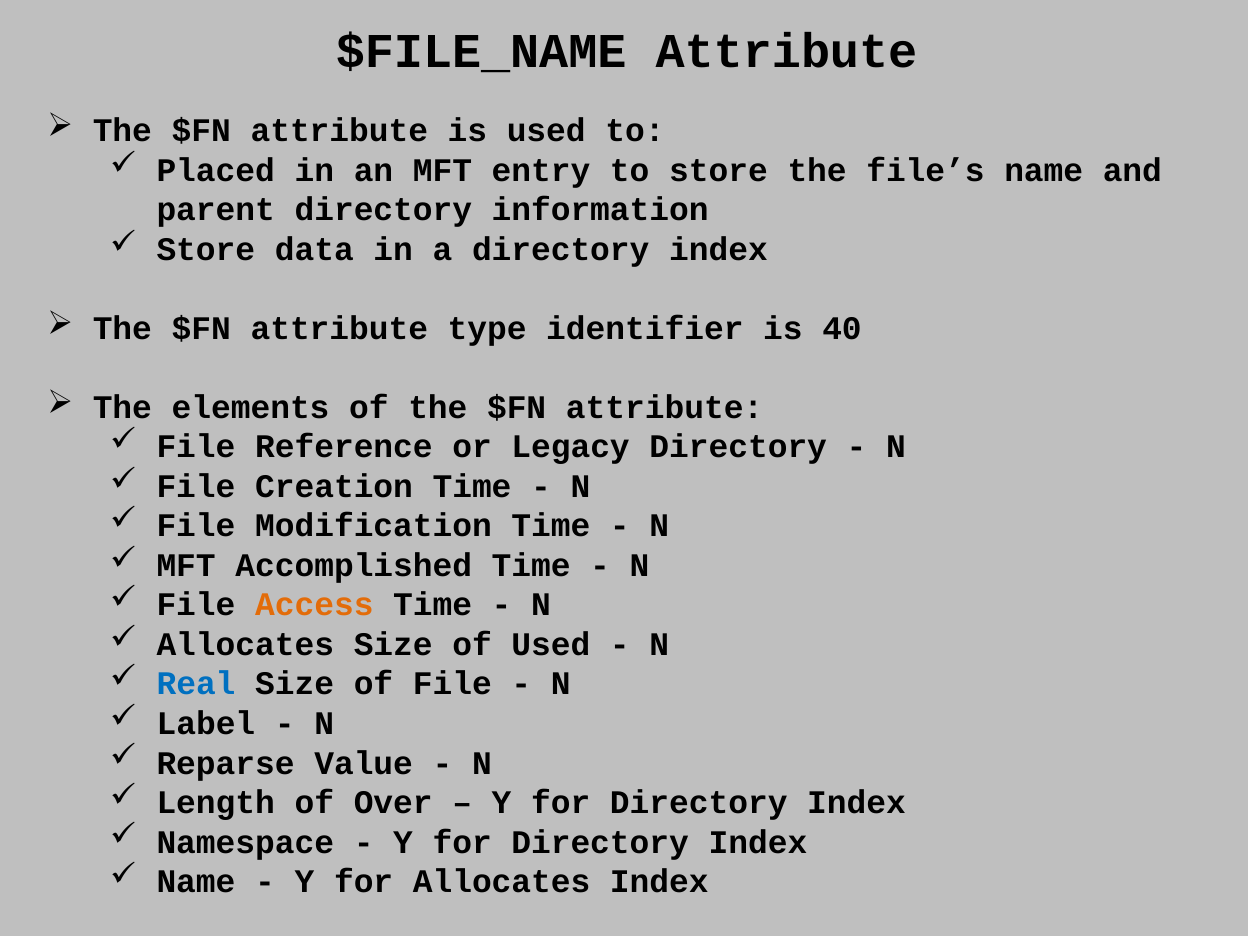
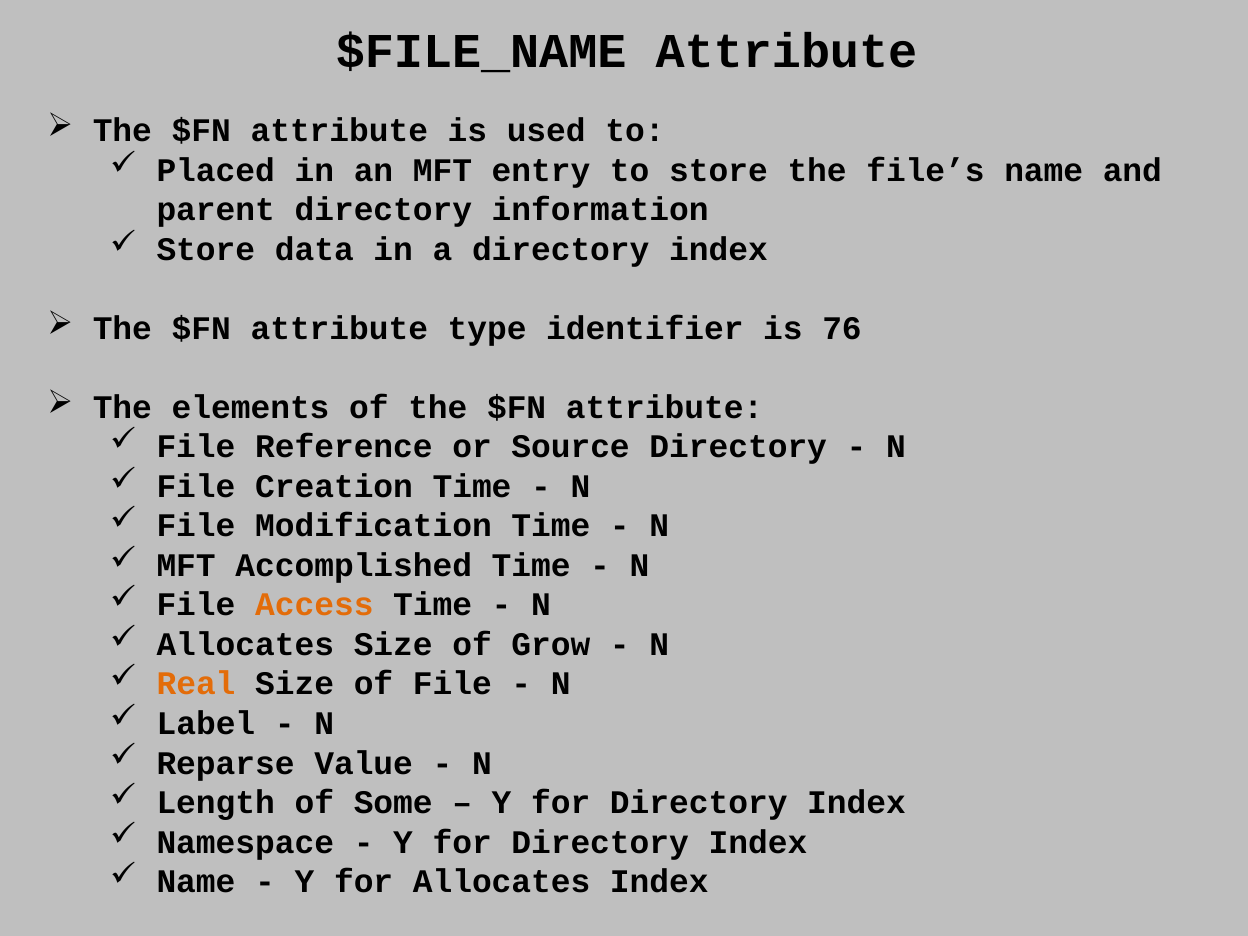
40: 40 -> 76 (842, 329)
Legacy: Legacy -> Source (571, 447)
of Used: Used -> Grow (551, 645)
Real colour: blue -> orange (196, 684)
Over: Over -> Some (393, 803)
